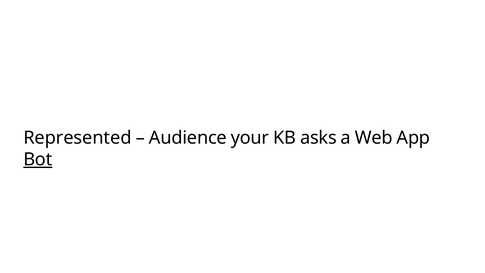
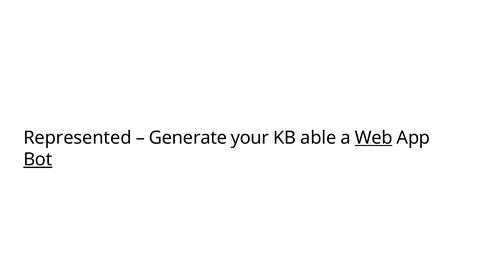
Audience: Audience -> Generate (188, 138)
asks: asks -> able (318, 138)
Web underline: none -> present (374, 138)
